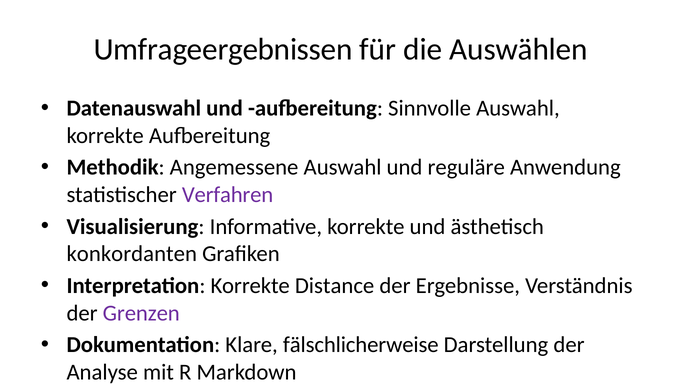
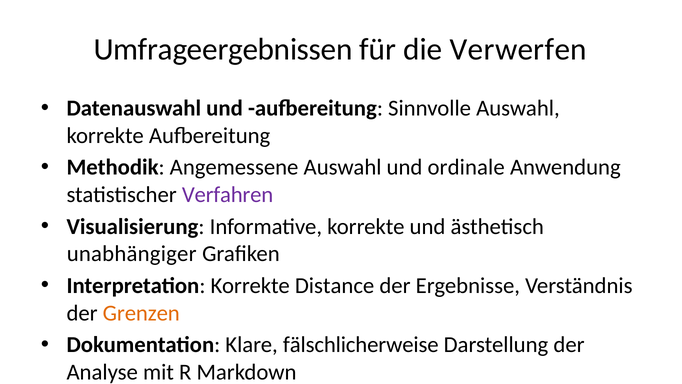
Auswählen: Auswählen -> Verwerfen (518, 49)
reguläre: reguläre -> ordinale (466, 167)
konkordanten: konkordanten -> unabhängiger (132, 254)
Grenzen colour: purple -> orange (141, 313)
